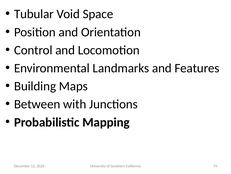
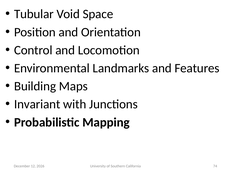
Between: Between -> Invariant (37, 104)
